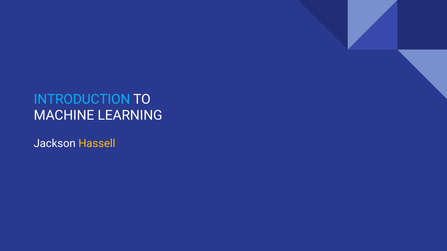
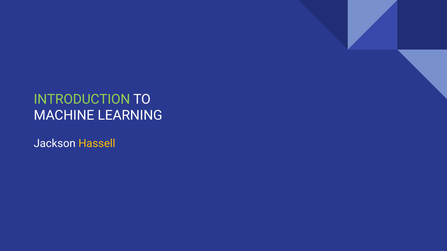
INTRODUCTION colour: light blue -> light green (82, 99)
